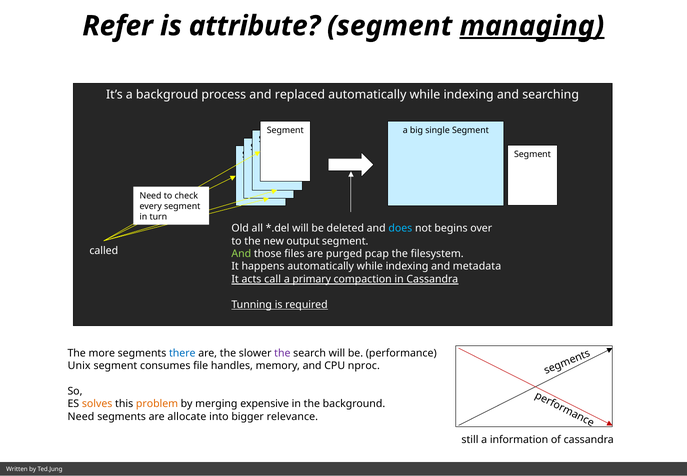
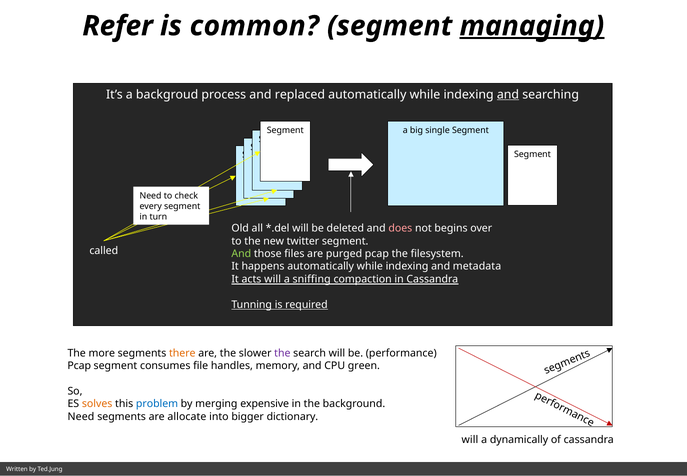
attribute: attribute -> common (254, 26)
and underline: none -> present (508, 94)
does colour: light blue -> pink (400, 228)
output: output -> twitter (303, 241)
acts call: call -> will (273, 279)
primary: primary -> sniffing (312, 279)
there colour: blue -> orange (182, 353)
Unix: Unix -> Pcap (79, 366)
nproc: nproc -> green (364, 366)
problem colour: orange -> blue (157, 404)
relevance: relevance -> dictionary (292, 416)
still: still -> will (470, 439)
information: information -> dynamically (519, 439)
